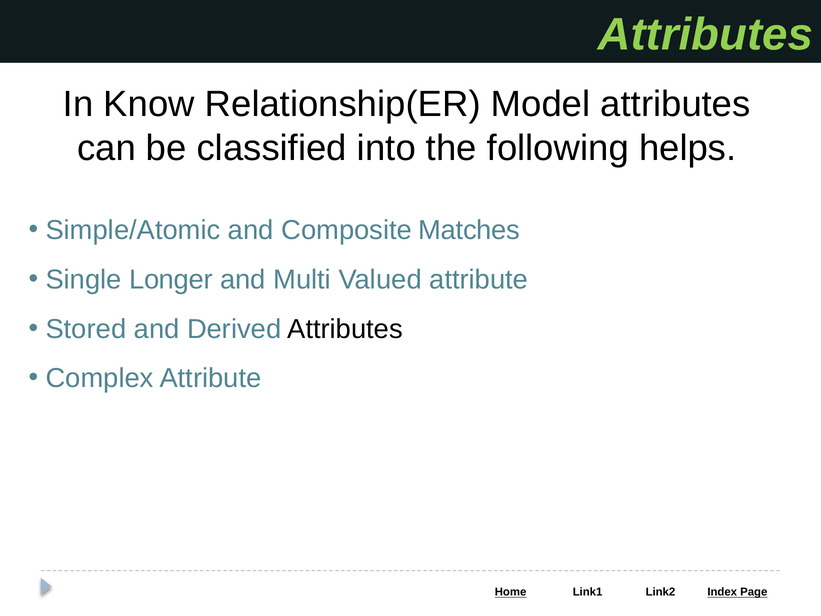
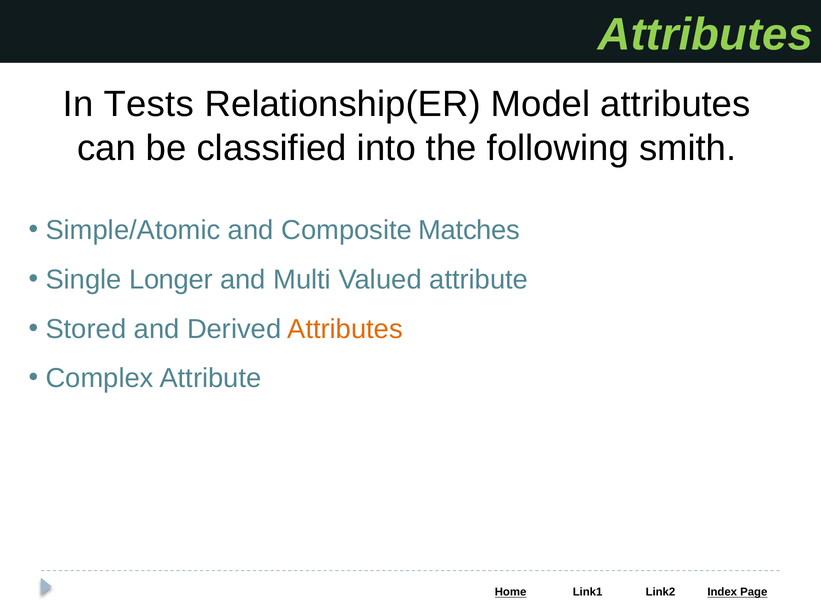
Know: Know -> Tests (149, 104)
helps: helps -> smith (688, 148)
Attributes colour: black -> orange (345, 329)
